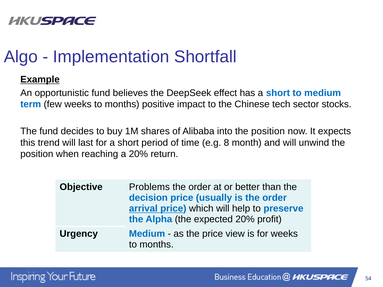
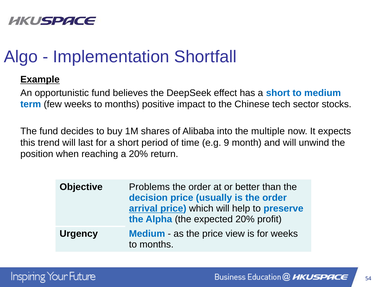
into the position: position -> multiple (268, 131)
8: 8 -> 9 (226, 143)
